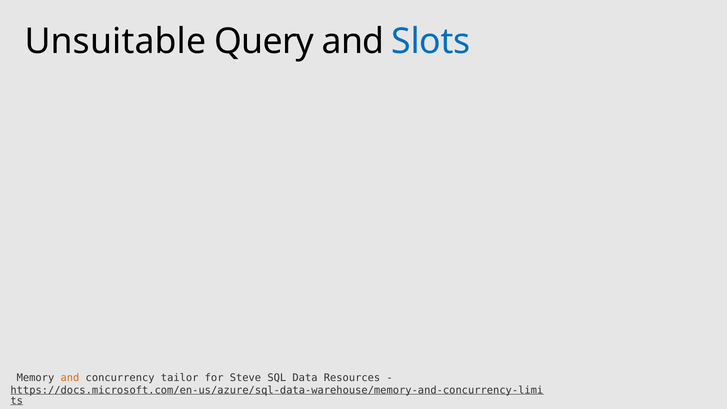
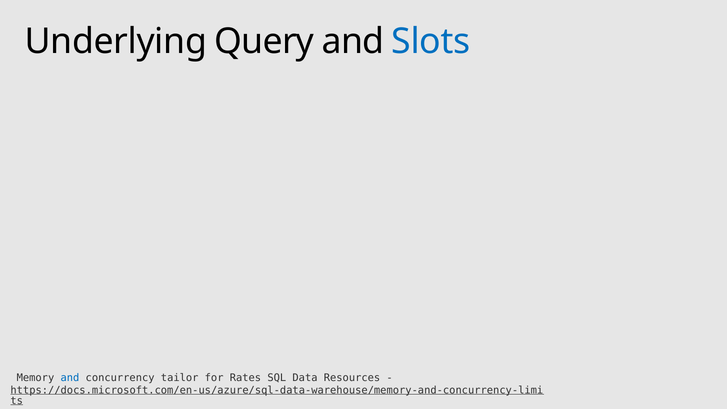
Unsuitable: Unsuitable -> Underlying (116, 42)
and colour: orange -> blue (70, 378)
Steve: Steve -> Rates (245, 378)
